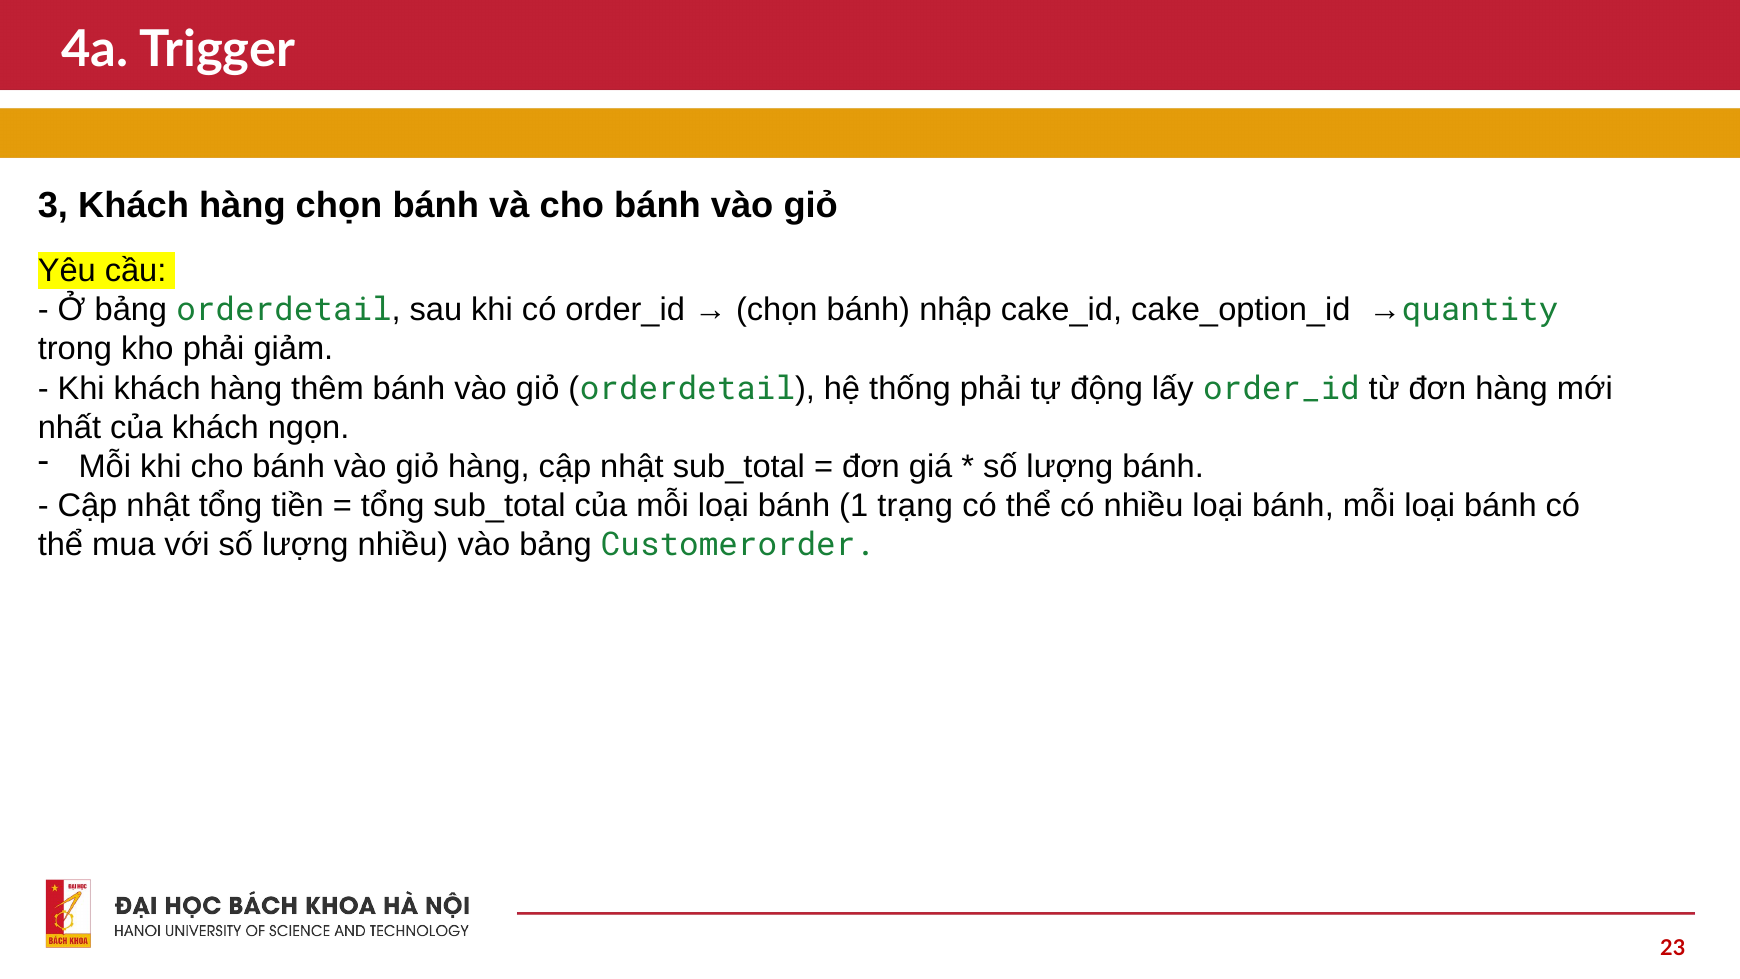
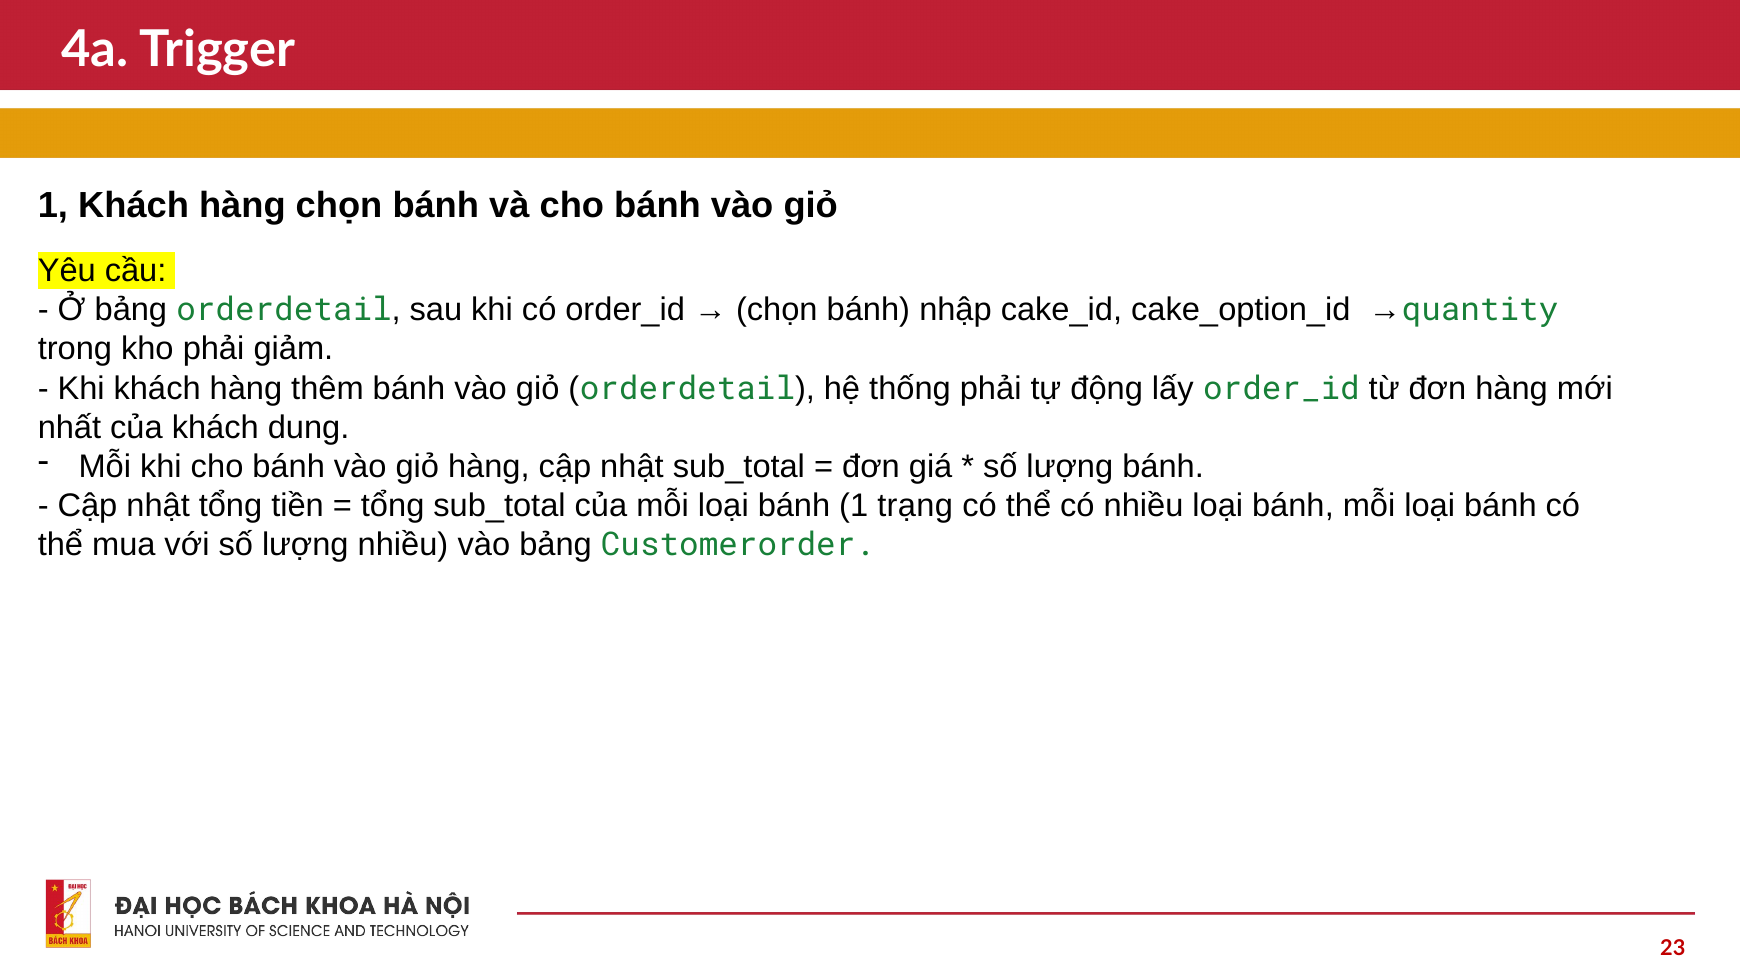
3: 3 -> 1 (53, 205)
ngọn: ngọn -> dung (309, 427)
